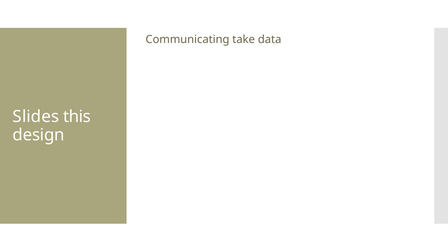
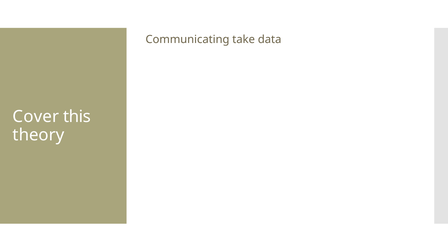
Slides: Slides -> Cover (36, 117)
design: design -> theory (38, 135)
